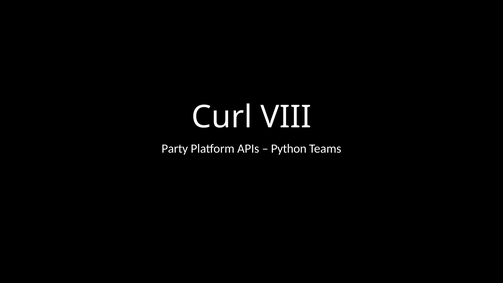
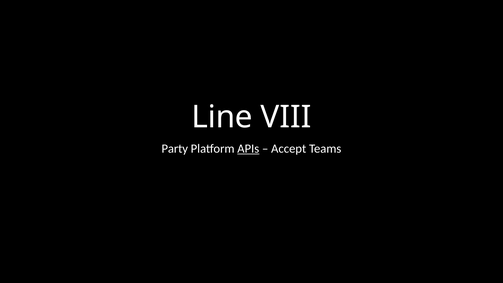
Curl: Curl -> Line (222, 117)
APIs underline: none -> present (248, 149)
Python: Python -> Accept (289, 149)
